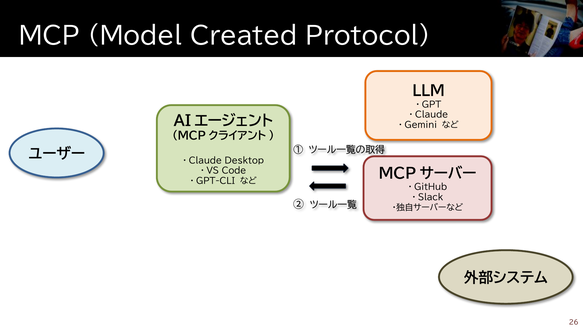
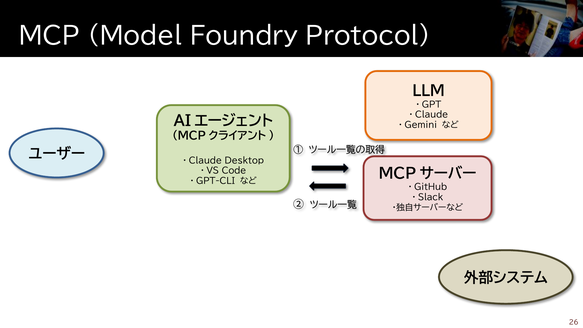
Created: Created -> Foundry (244, 36)
